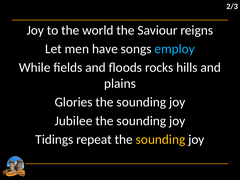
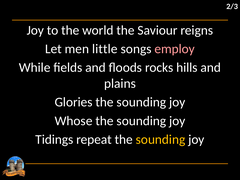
have: have -> little (105, 49)
employ colour: light blue -> pink (175, 49)
Jubilee: Jubilee -> Whose (74, 121)
